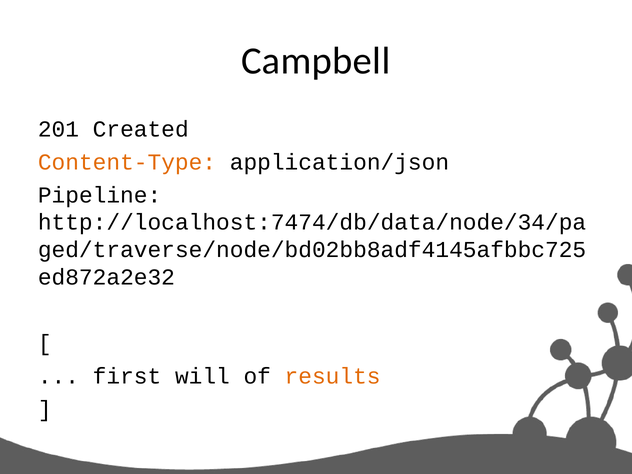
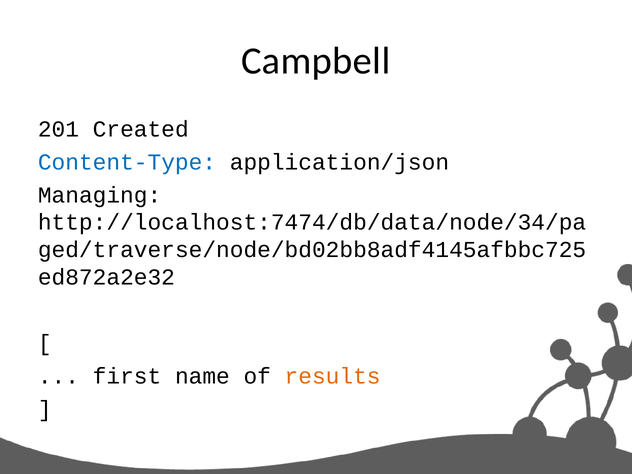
Content-Type colour: orange -> blue (127, 162)
Pipeline: Pipeline -> Managing (100, 195)
will: will -> name (202, 376)
